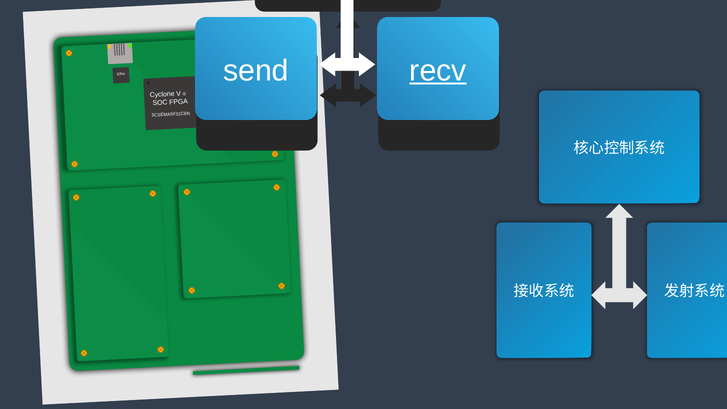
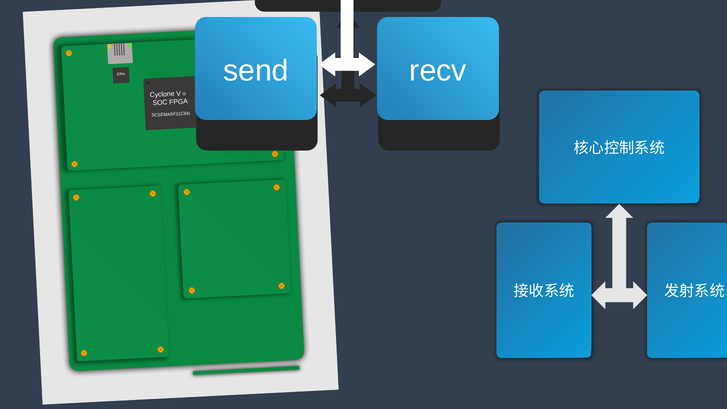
recv underline: present -> none (438, 71)
